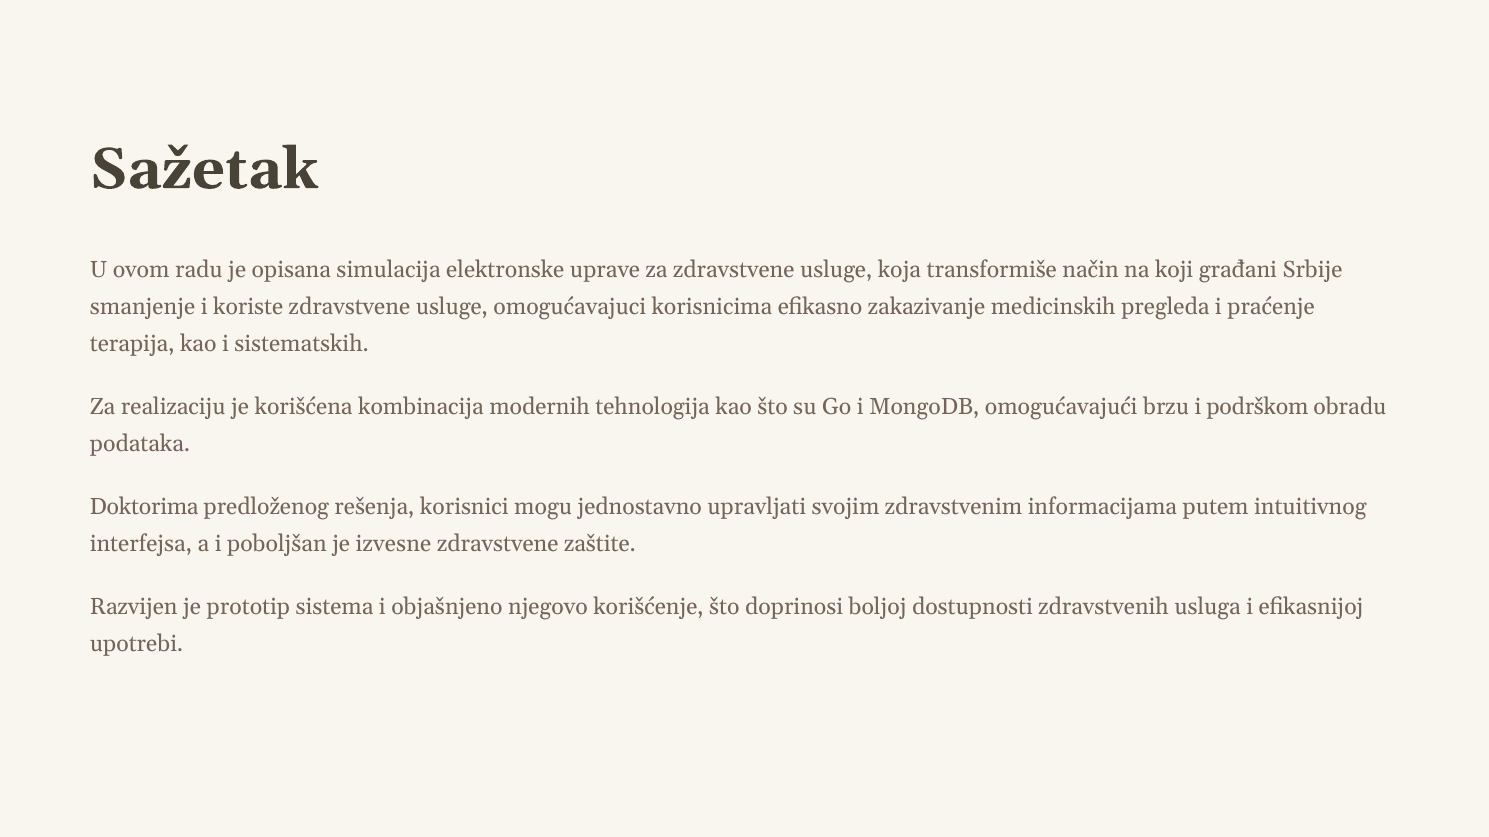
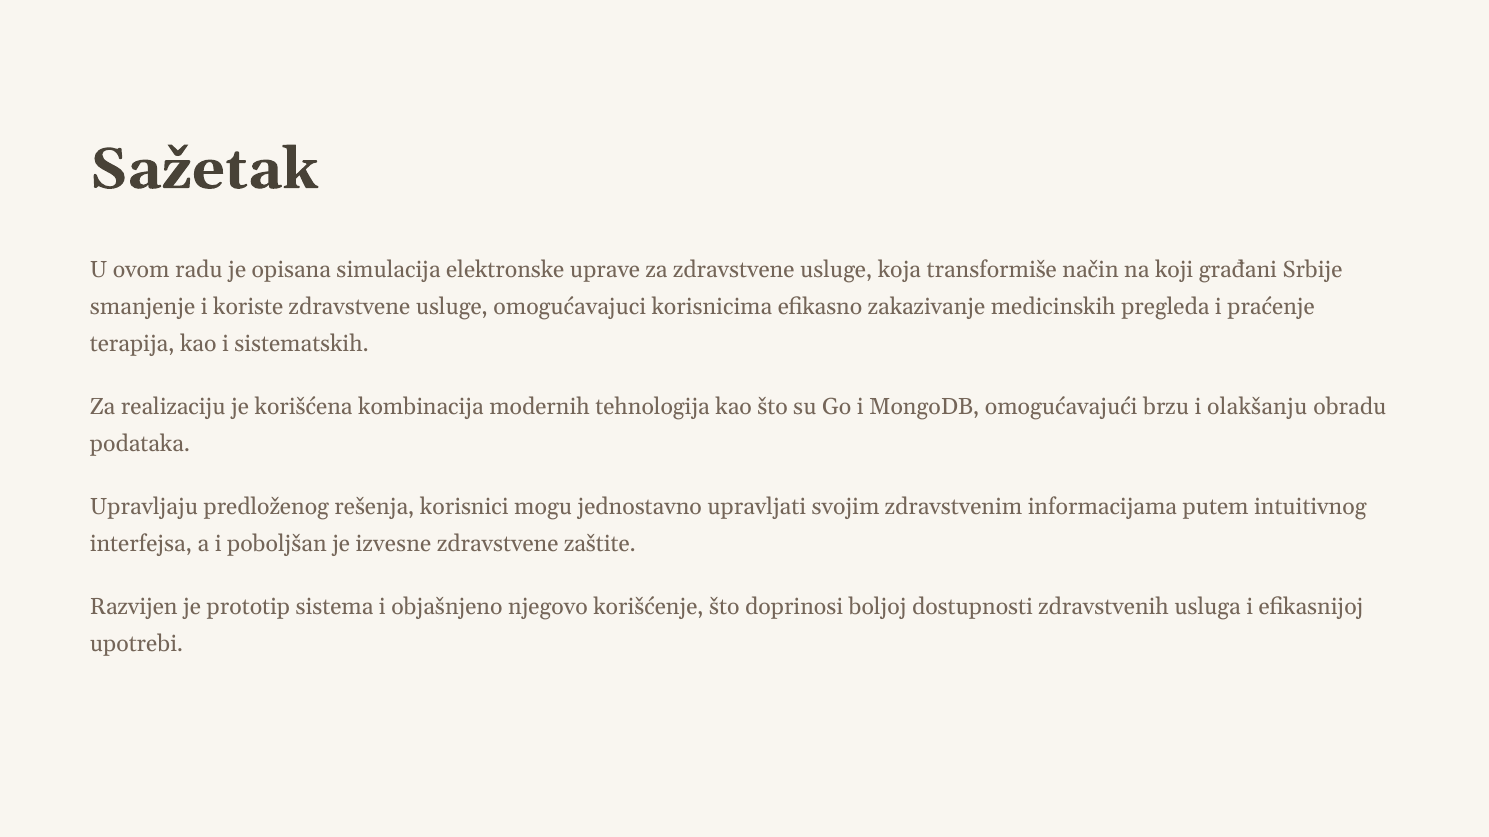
podrškom: podrškom -> olakšanju (1257, 407)
Doktorima: Doktorima -> Upravljaju (144, 507)
